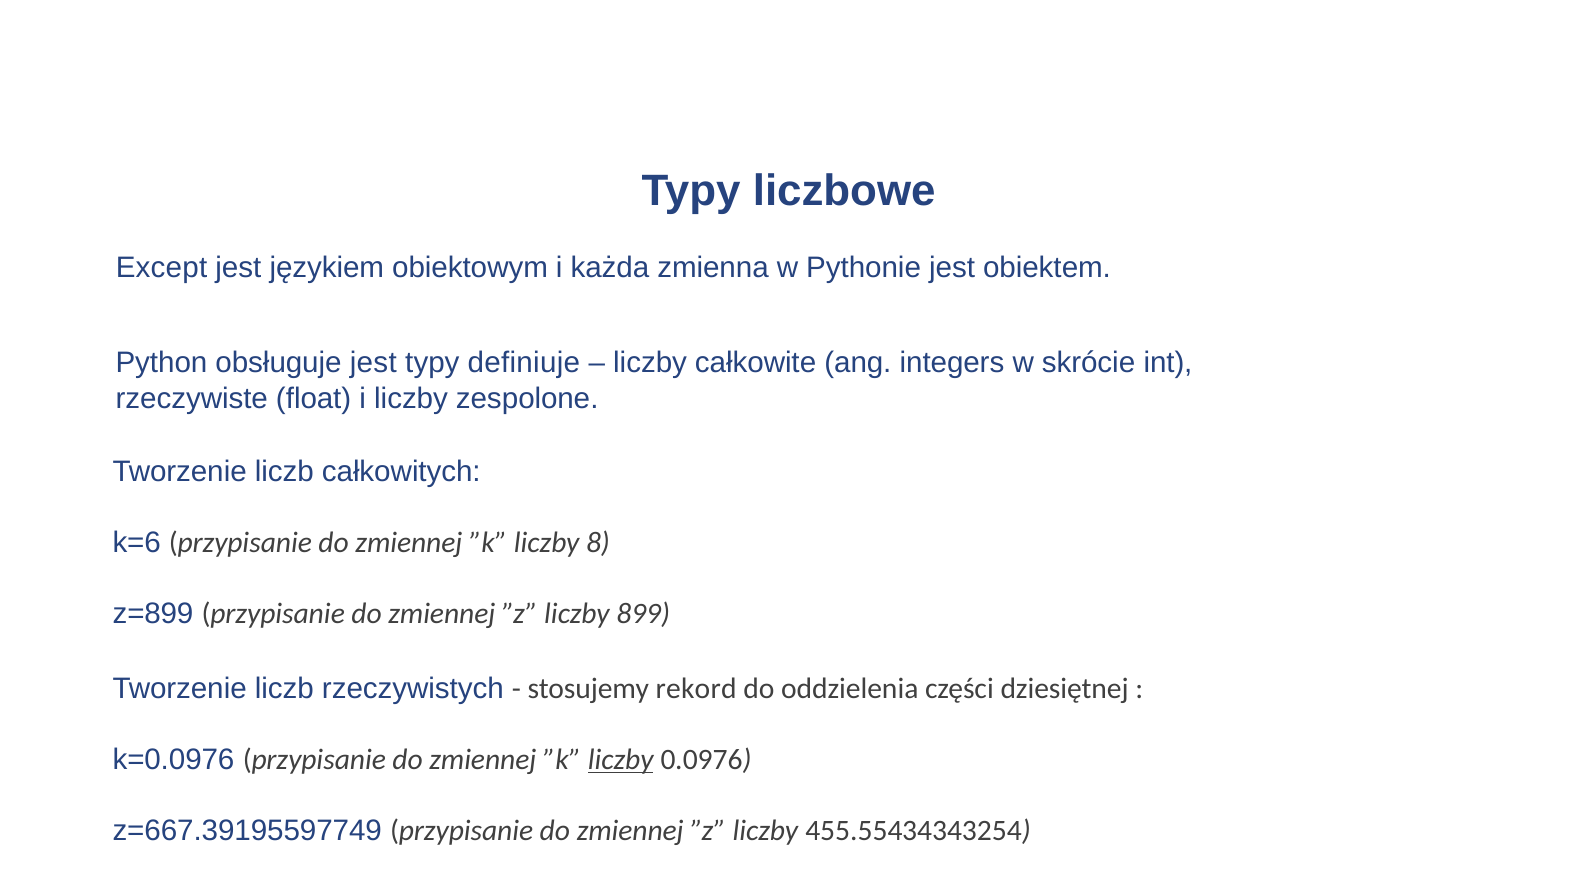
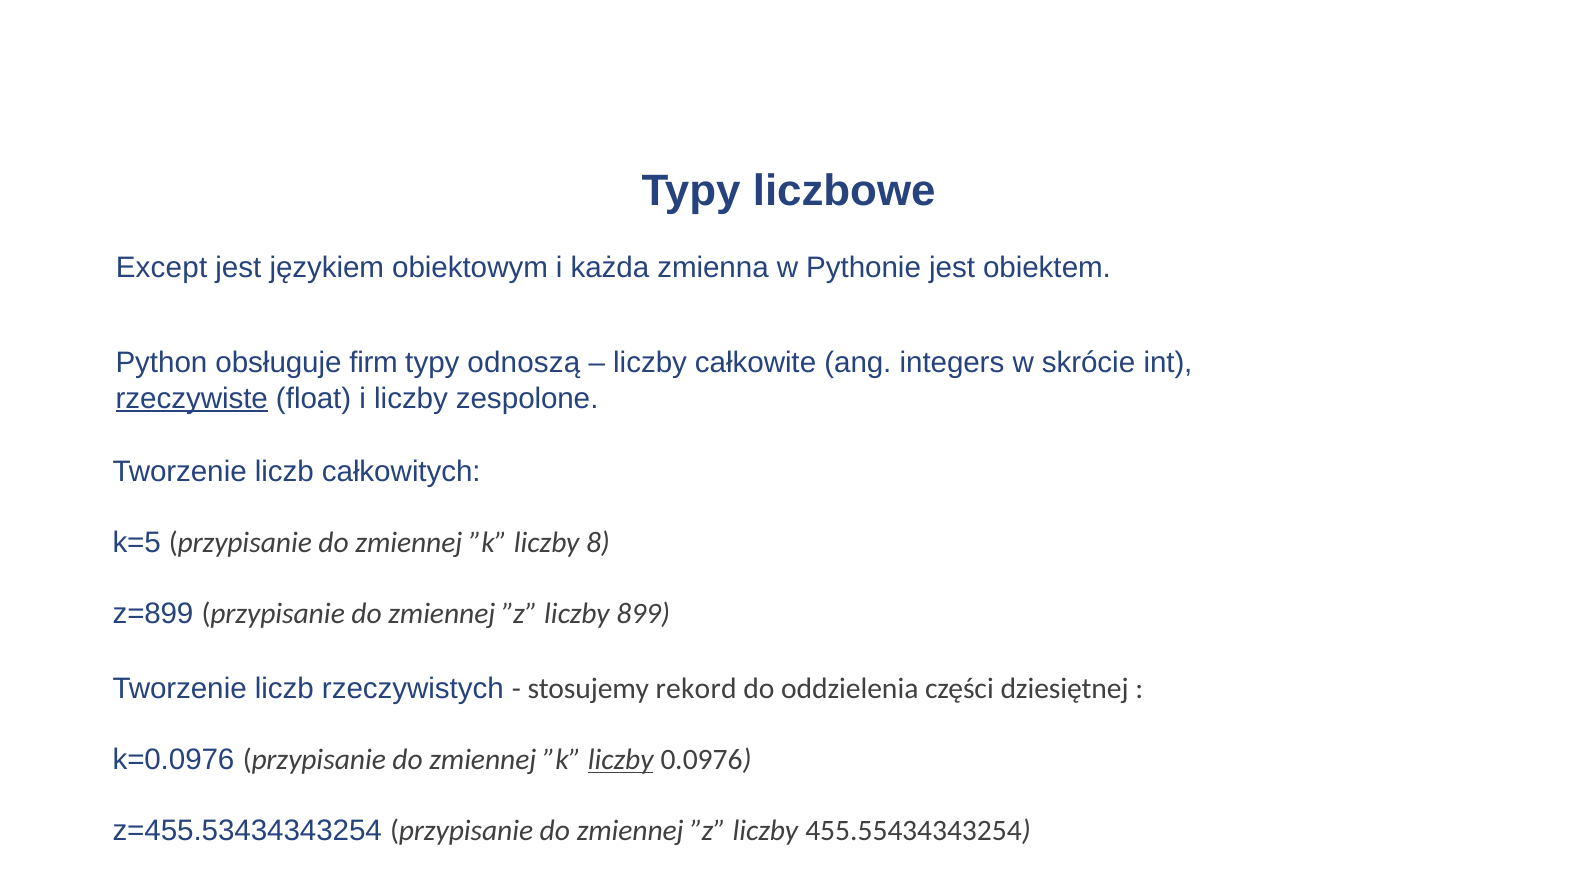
obsługuje jest: jest -> firm (374, 363)
definiuje: definiuje -> odnoszą (524, 363)
rzeczywiste underline: none -> present (192, 399)
k=6: k=6 -> k=5 (137, 543)
z=667.39195597749: z=667.39195597749 -> z=455.53434343254 (247, 831)
